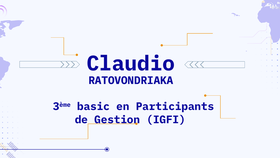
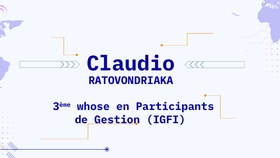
basic: basic -> whose (93, 106)
